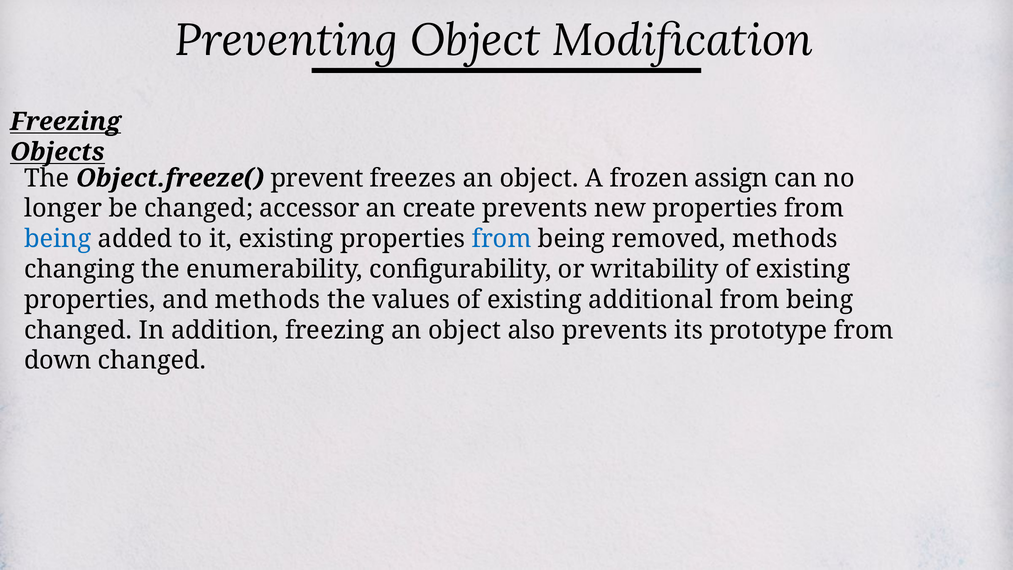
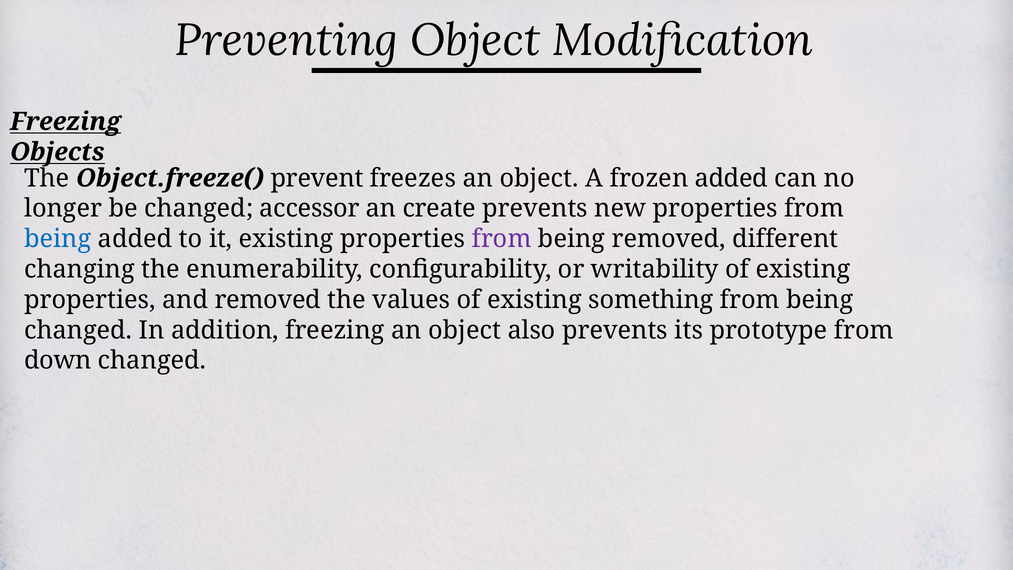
frozen assign: assign -> added (731, 178)
from colour: blue -> purple (502, 239)
removed methods: methods -> different (785, 239)
and methods: methods -> removed (268, 300)
additional: additional -> something (651, 300)
